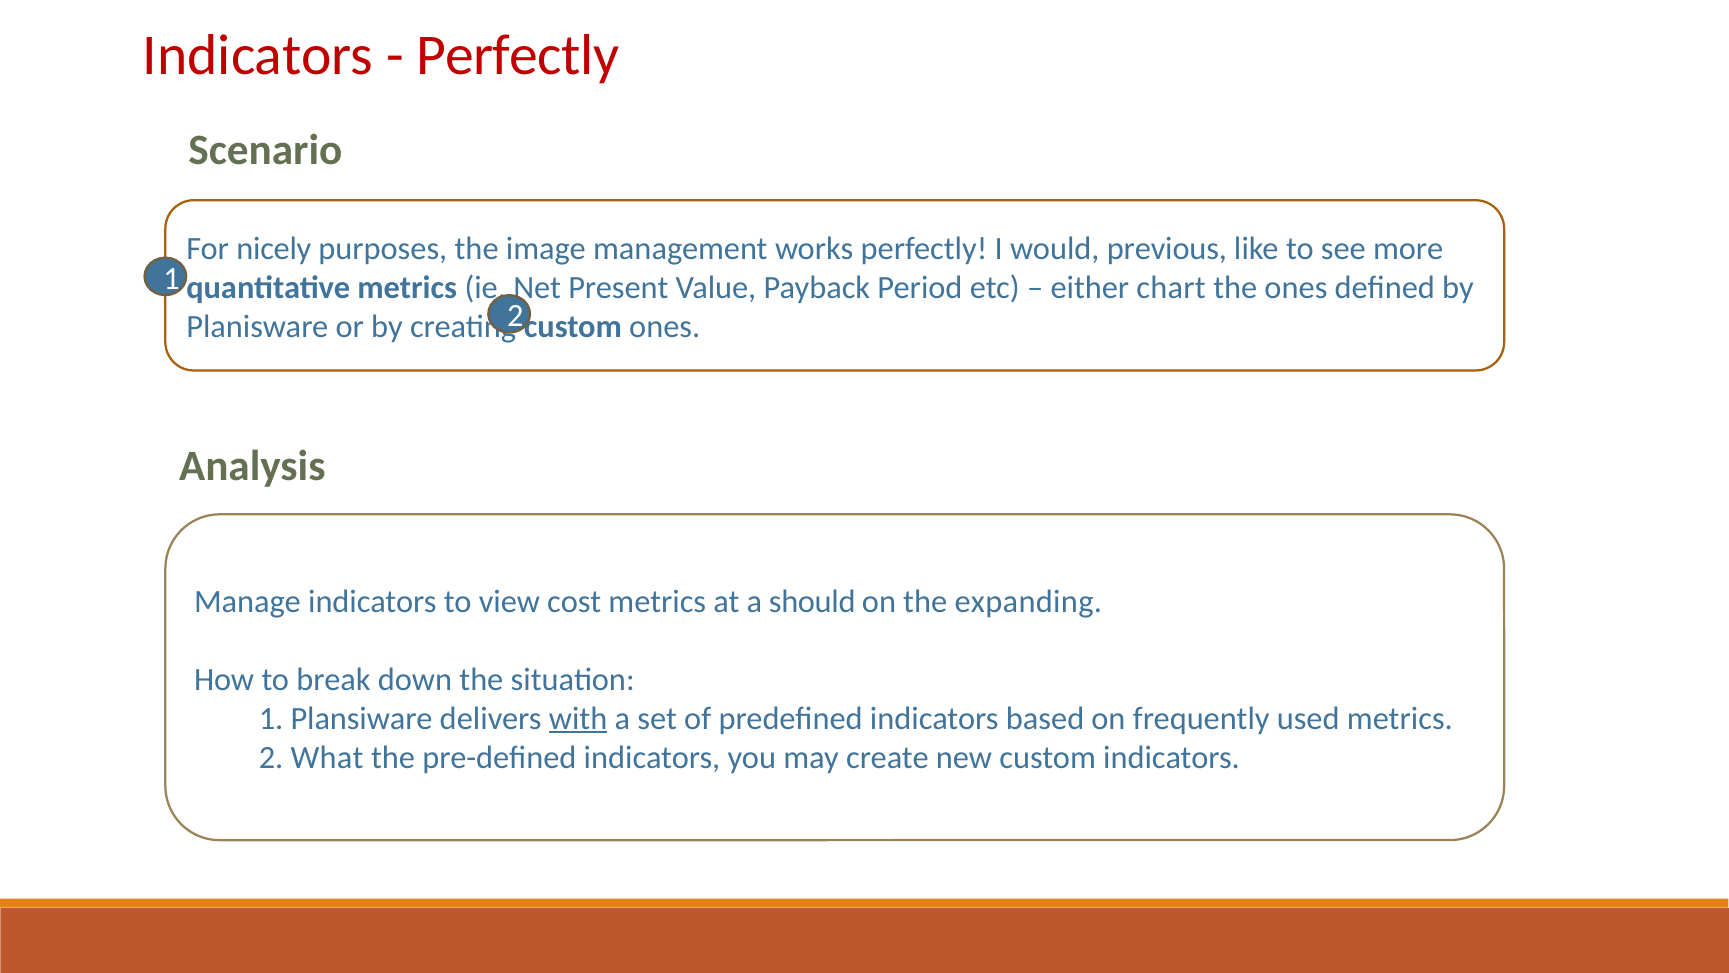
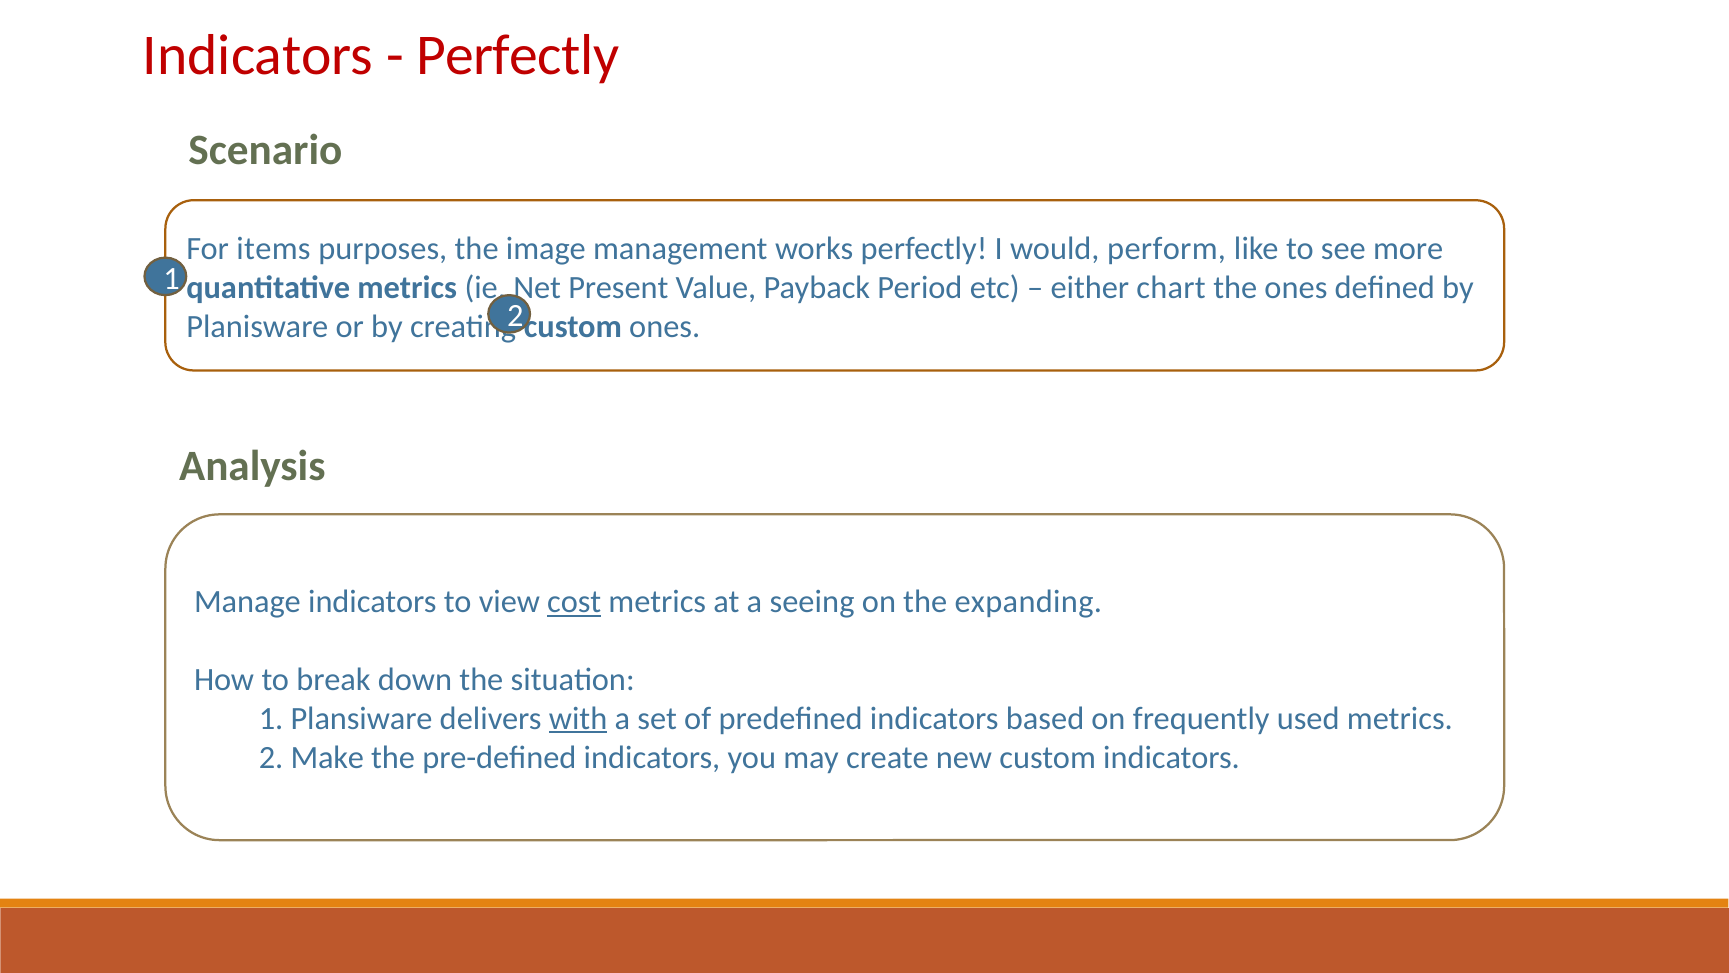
nicely: nicely -> items (274, 249)
previous: previous -> perform (1167, 249)
cost underline: none -> present (574, 601)
should: should -> seeing (812, 601)
What: What -> Make (327, 757)
